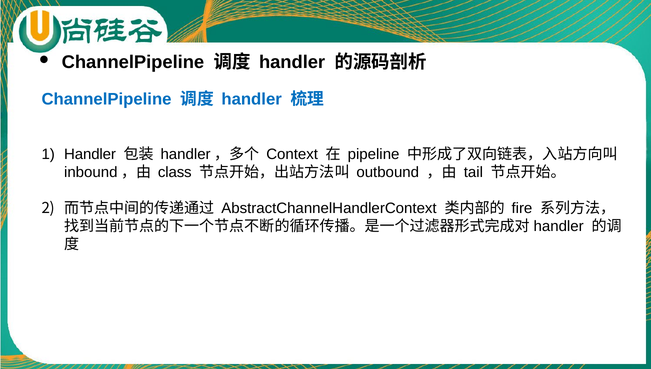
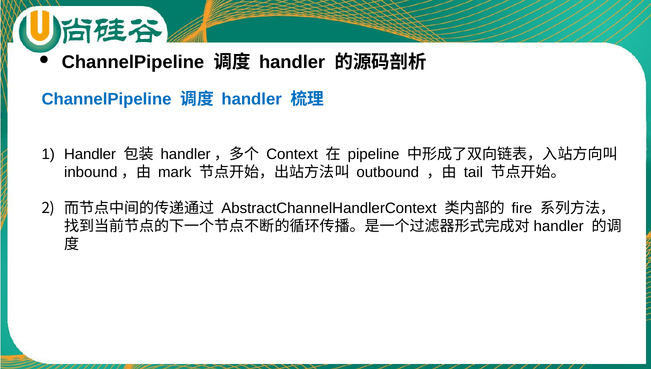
class: class -> mark (175, 172)
